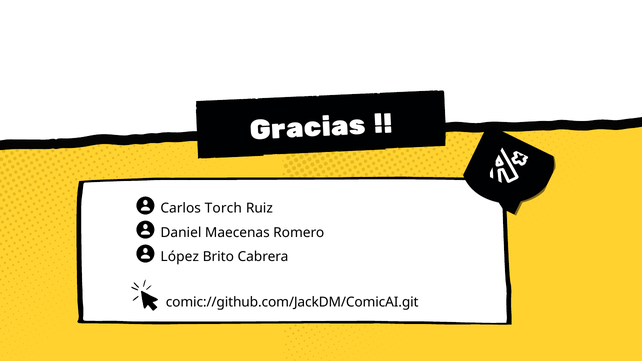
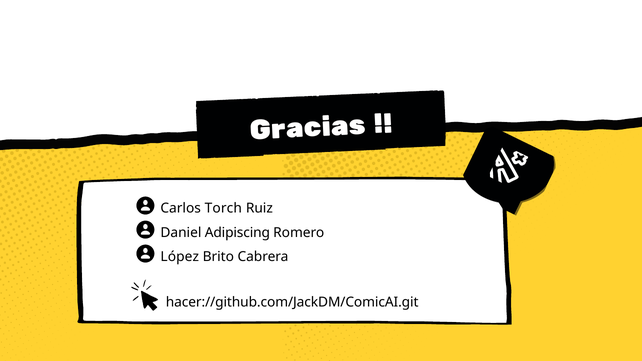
Maecenas: Maecenas -> Adipiscing (237, 233)
comic://github.com/JackDM/ComicAI.git: comic://github.com/JackDM/ComicAI.git -> hacer://github.com/JackDM/ComicAI.git (292, 302)
